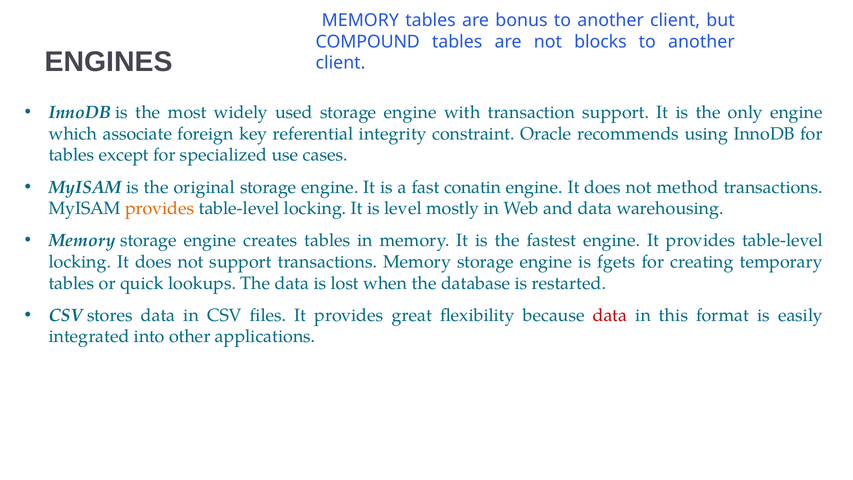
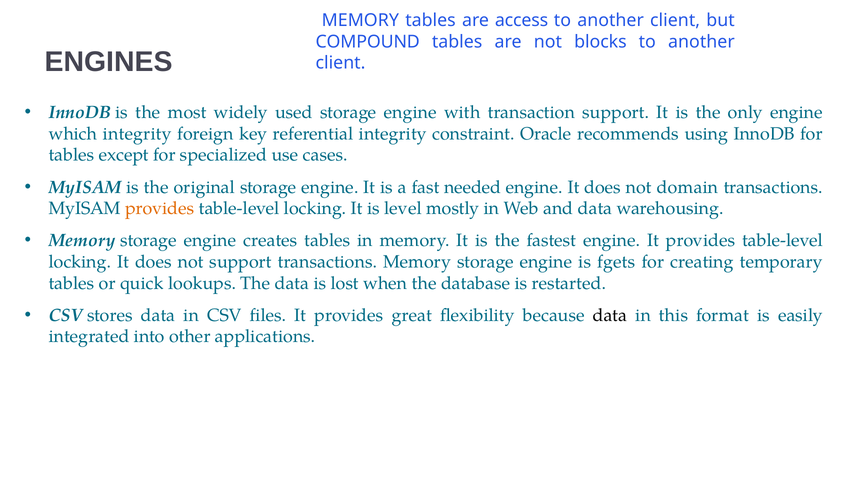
bonus: bonus -> access (522, 20)
which associate: associate -> integrity (137, 134)
conatin: conatin -> needed (473, 187)
method: method -> domain (687, 187)
data colour: red -> black (610, 315)
